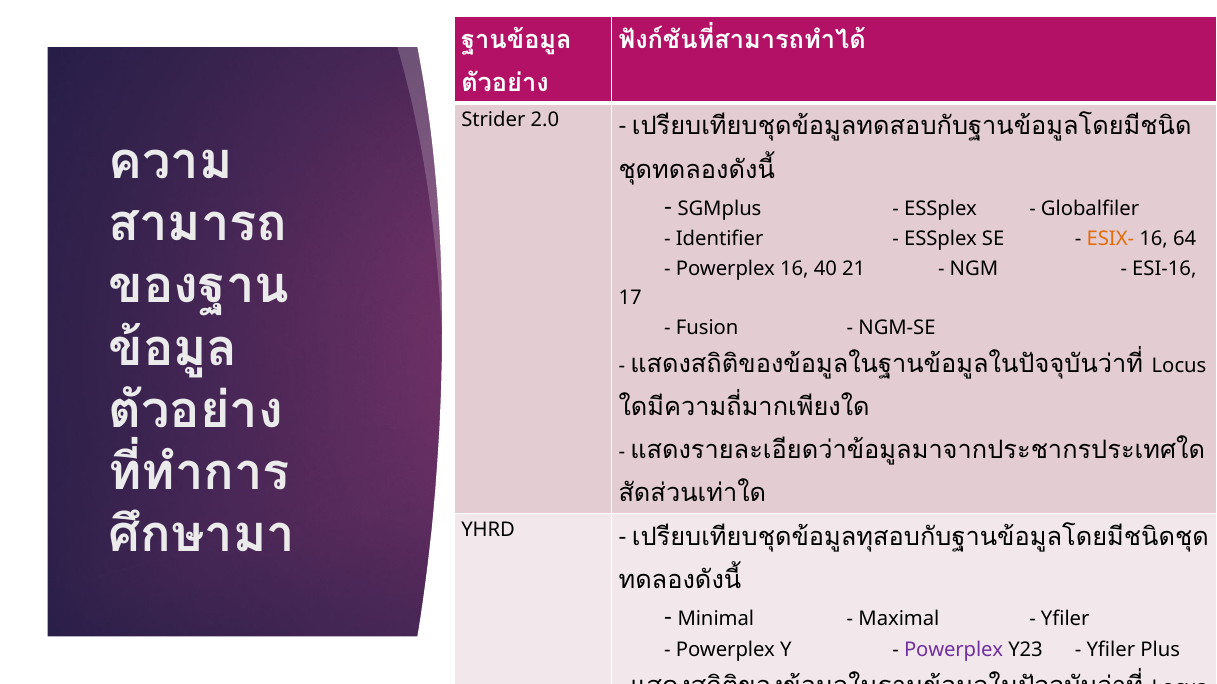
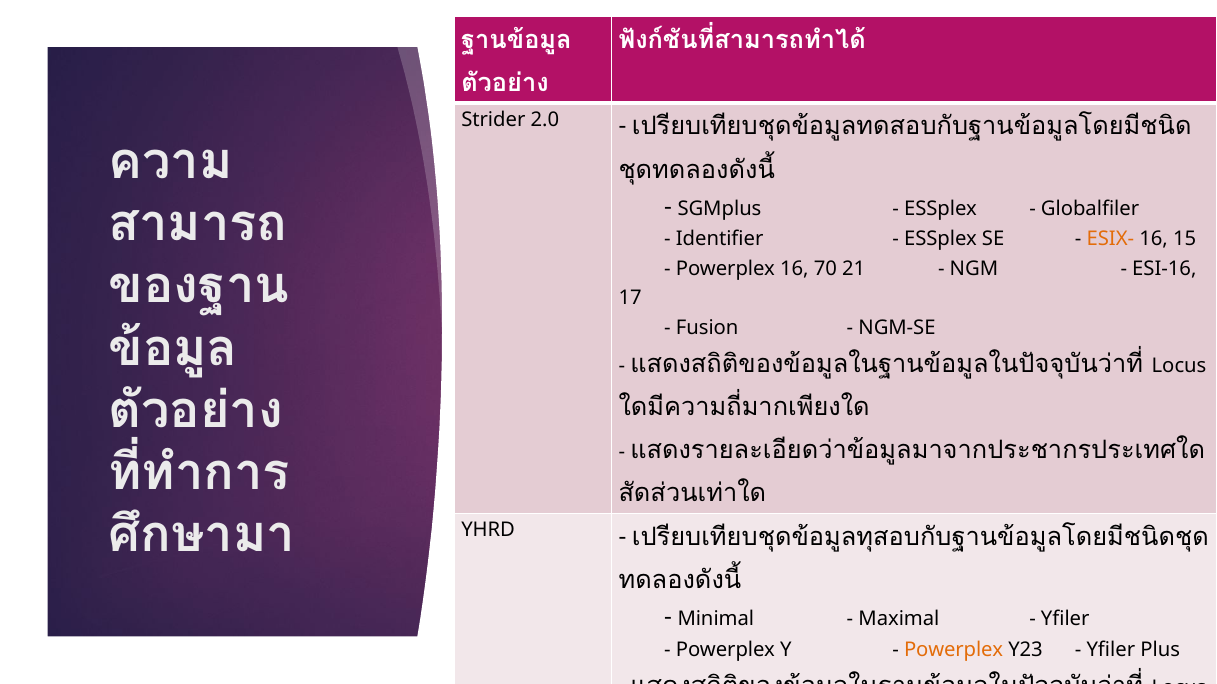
64: 64 -> 15 (1185, 239)
40: 40 -> 70 (825, 269)
Powerplex colour: purple -> orange (954, 650)
